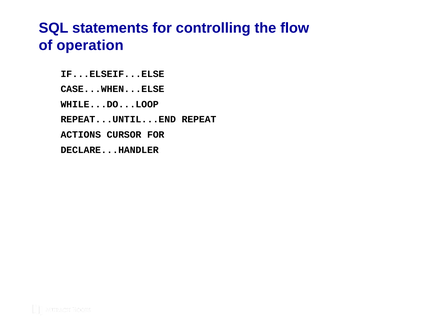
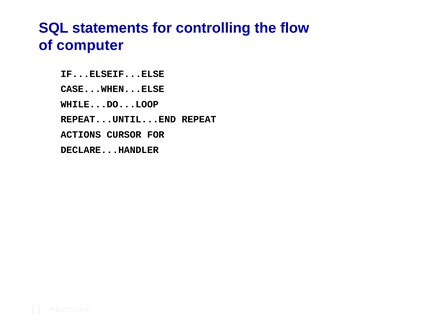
operation: operation -> computer (90, 45)
